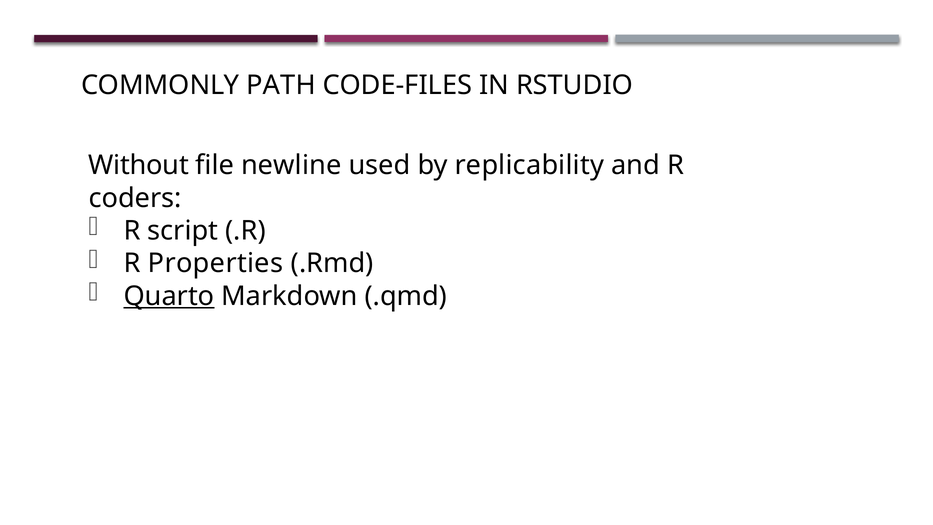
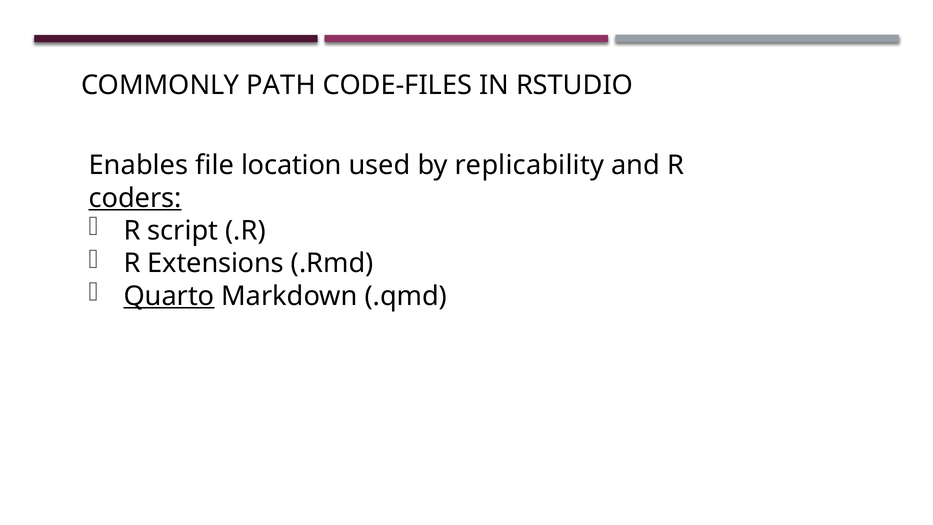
Without: Without -> Enables (138, 165)
newline: newline -> location (291, 165)
coders underline: none -> present (135, 198)
Properties: Properties -> Extensions (216, 263)
